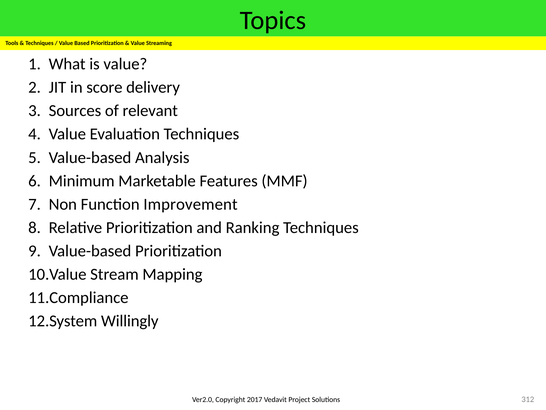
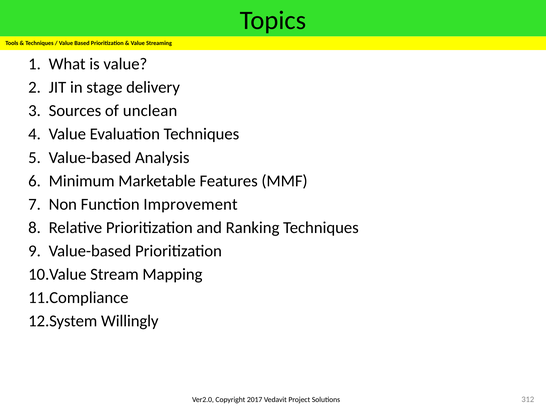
score: score -> stage (104, 87)
relevant: relevant -> unclean (150, 111)
